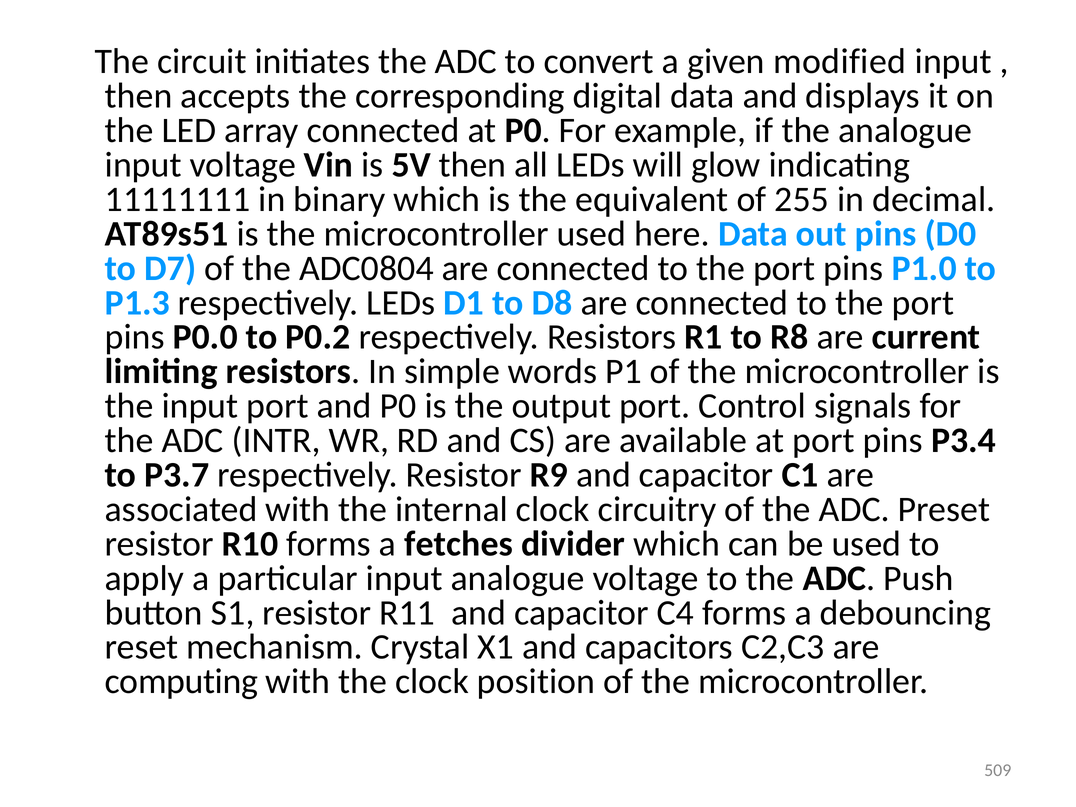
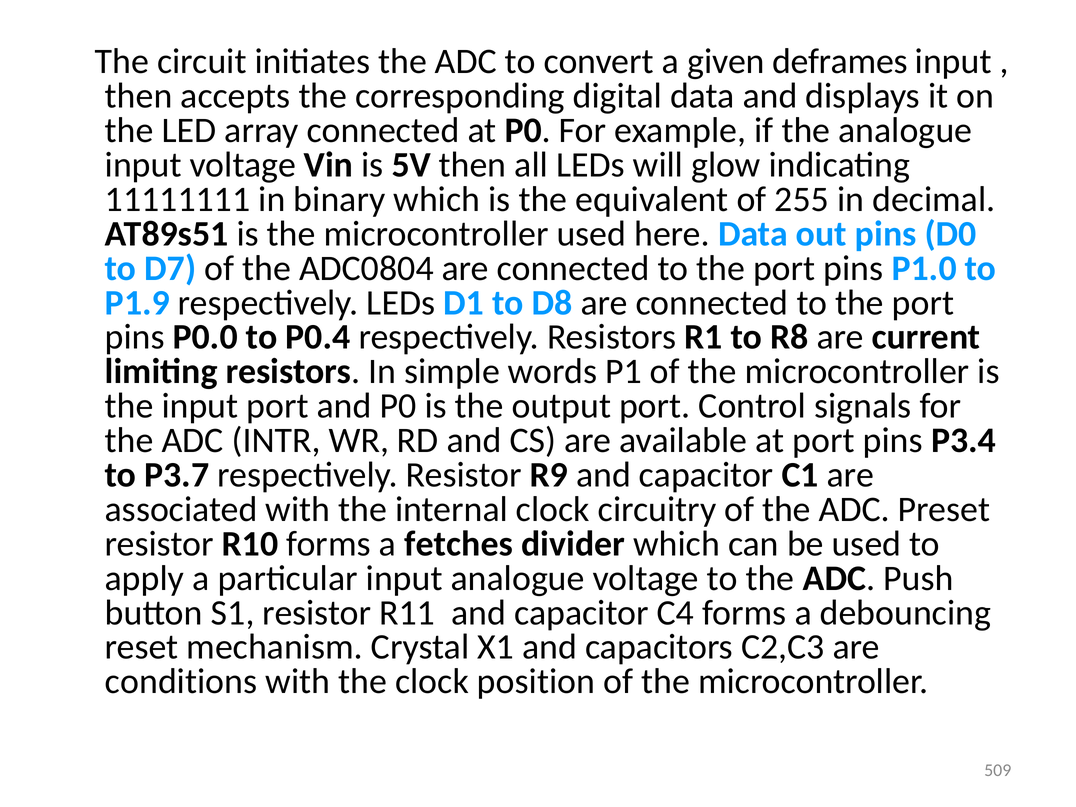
modified: modified -> deframes (840, 62)
P1.3: P1.3 -> P1.9 (137, 303)
P0.2: P0.2 -> P0.4 (318, 337)
computing: computing -> conditions (181, 682)
